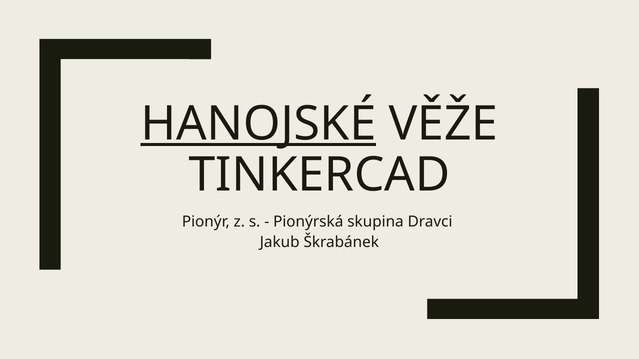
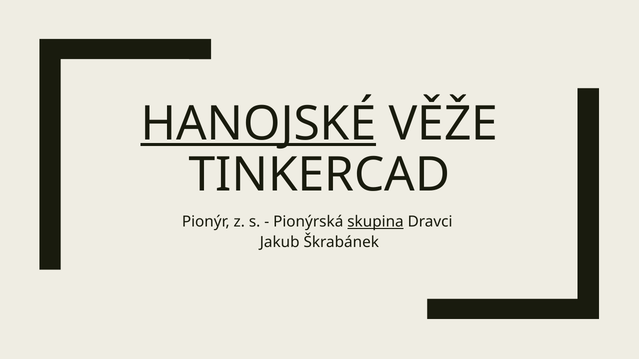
skupina underline: none -> present (375, 222)
